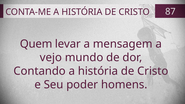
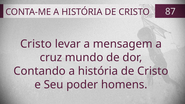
Quem: Quem -> Cristo (36, 44)
vejo: vejo -> cruz (51, 57)
